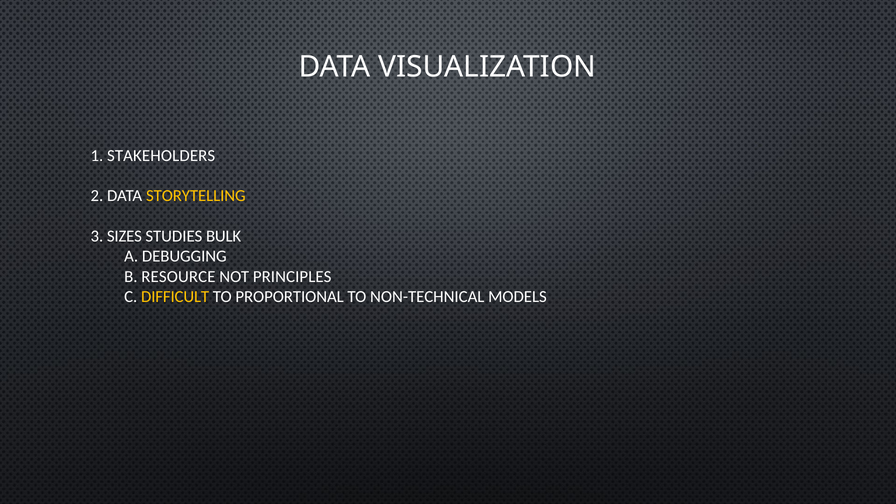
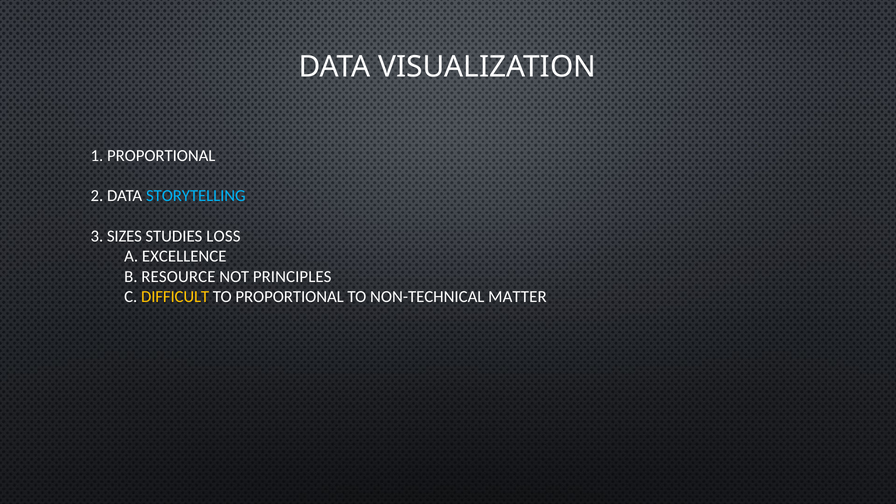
1 STAKEHOLDERS: STAKEHOLDERS -> PROPORTIONAL (161, 156)
STORYTELLING colour: yellow -> light blue (196, 196)
BULK: BULK -> LOSS (223, 236)
DEBUGGING: DEBUGGING -> EXCELLENCE (184, 256)
MODELS: MODELS -> MATTER (517, 297)
